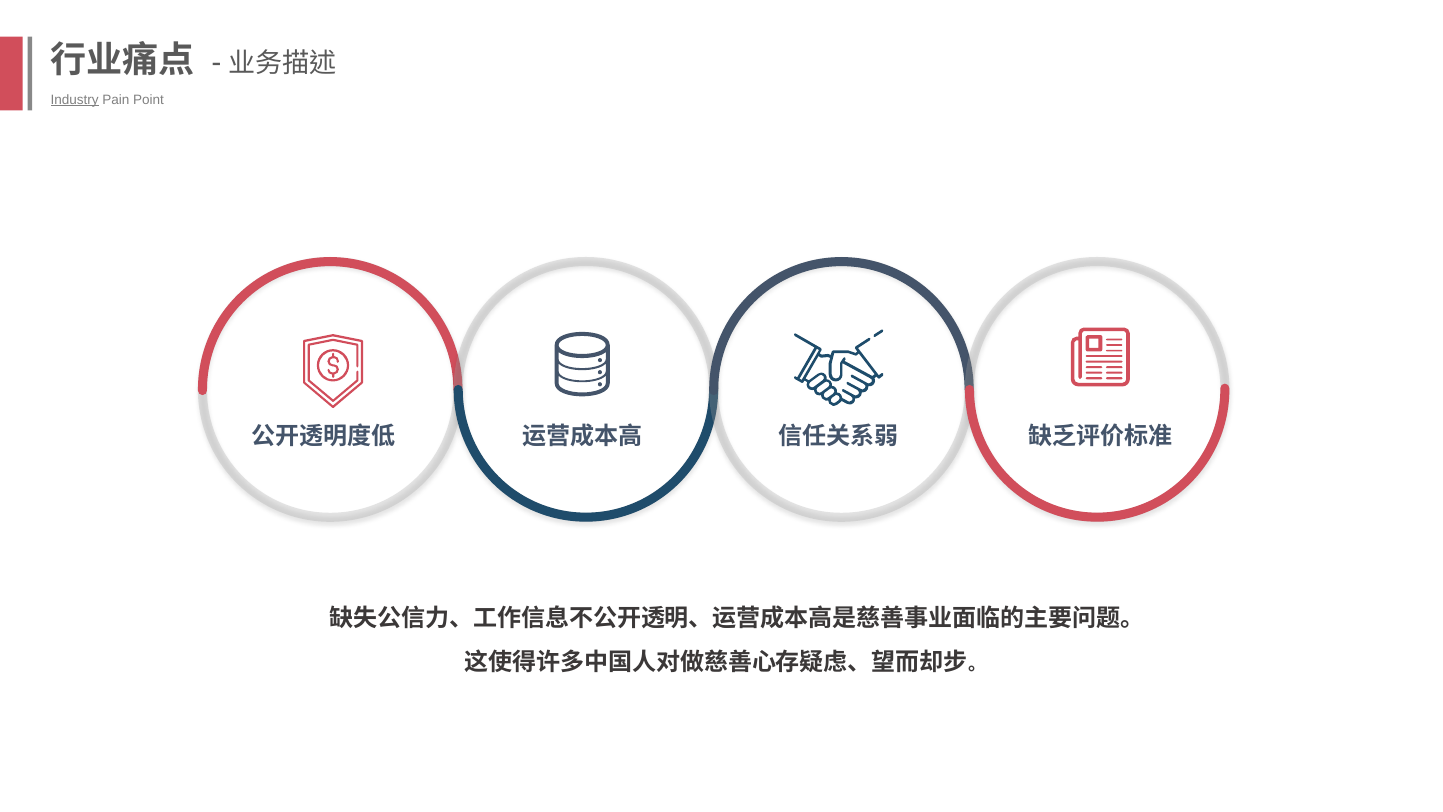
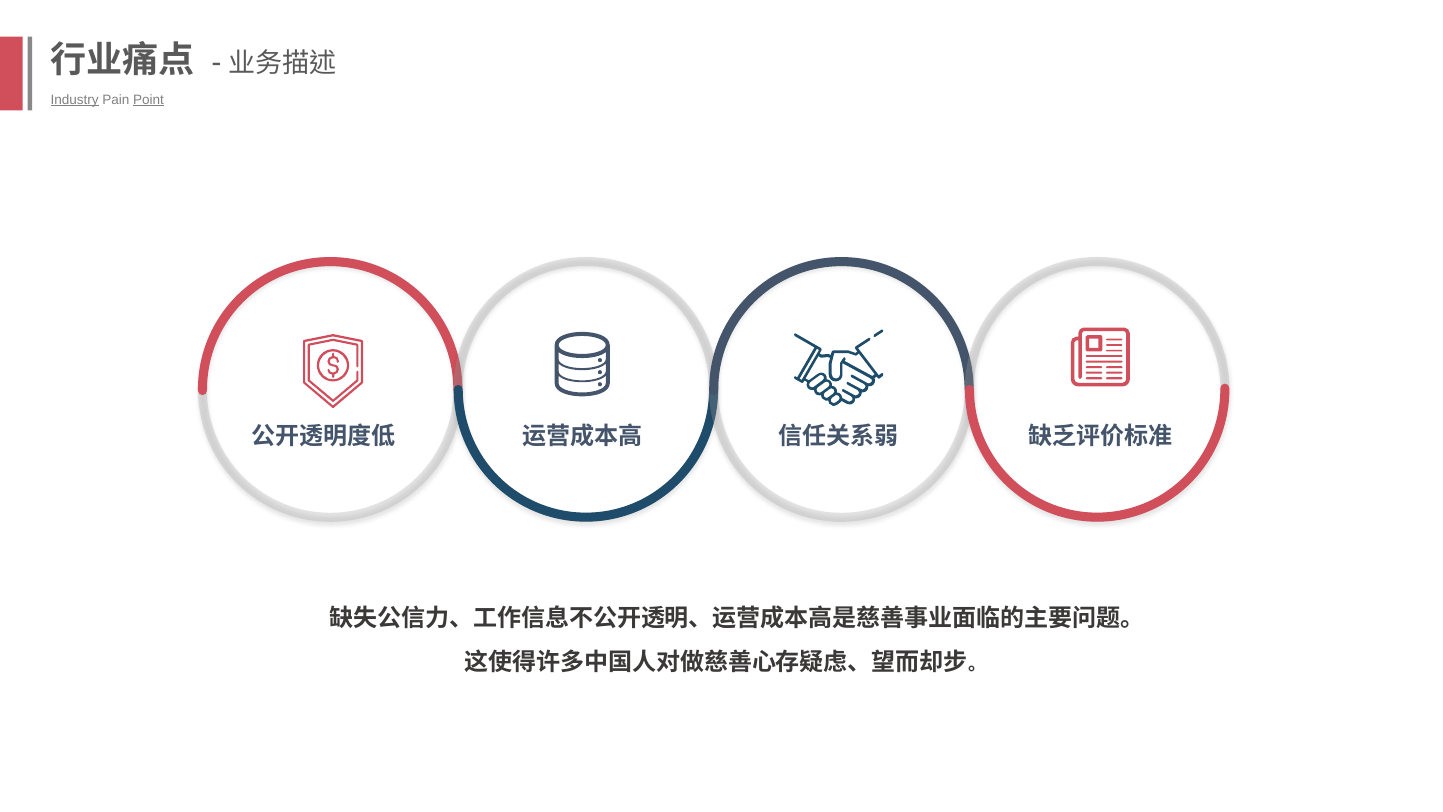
Point underline: none -> present (149, 100)
